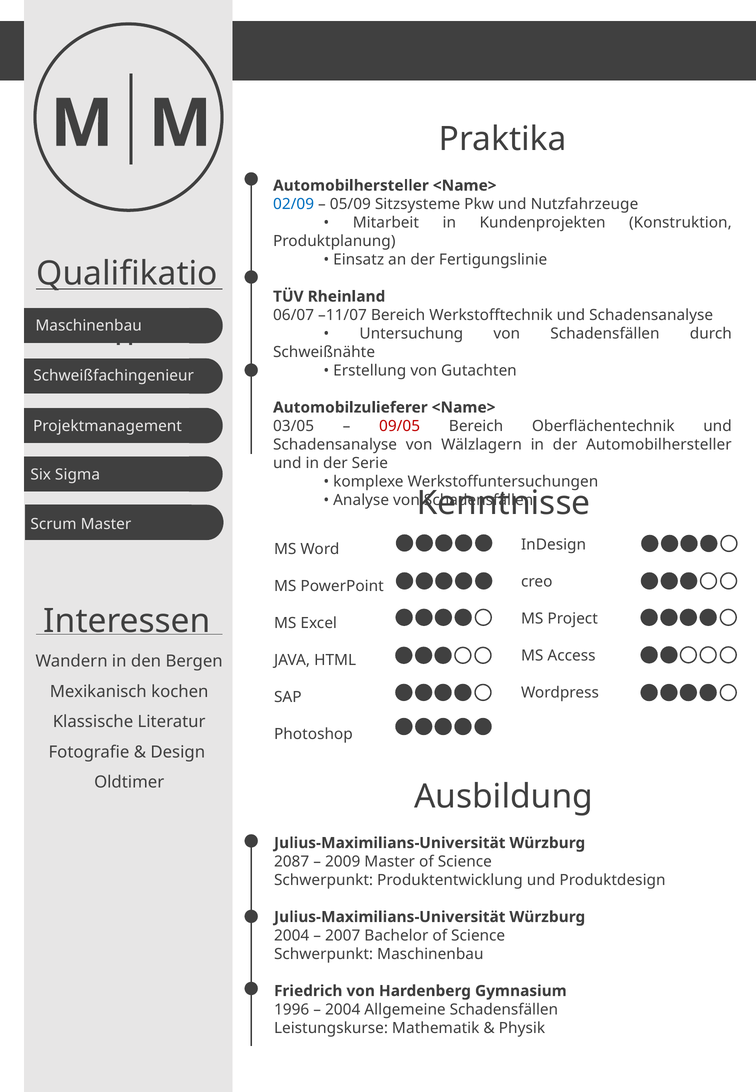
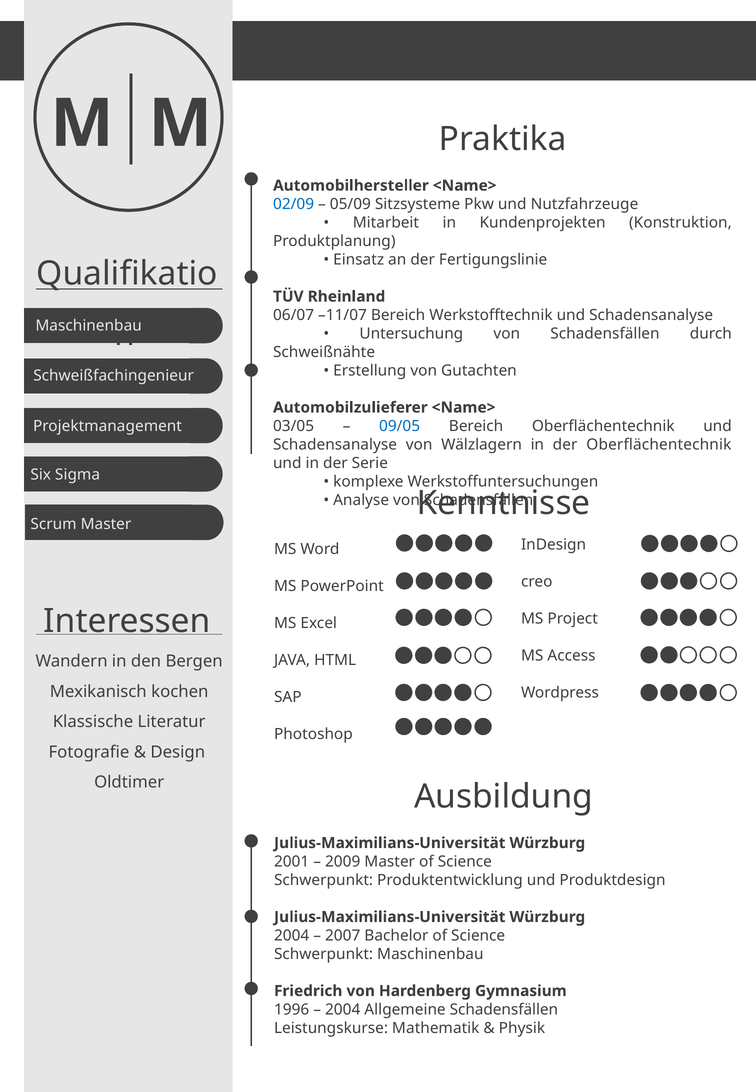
09/05 colour: red -> blue (400, 426)
der Automobilhersteller: Automobilhersteller -> Oberflächentechnik (659, 445)
2087: 2087 -> 2001 (292, 862)
